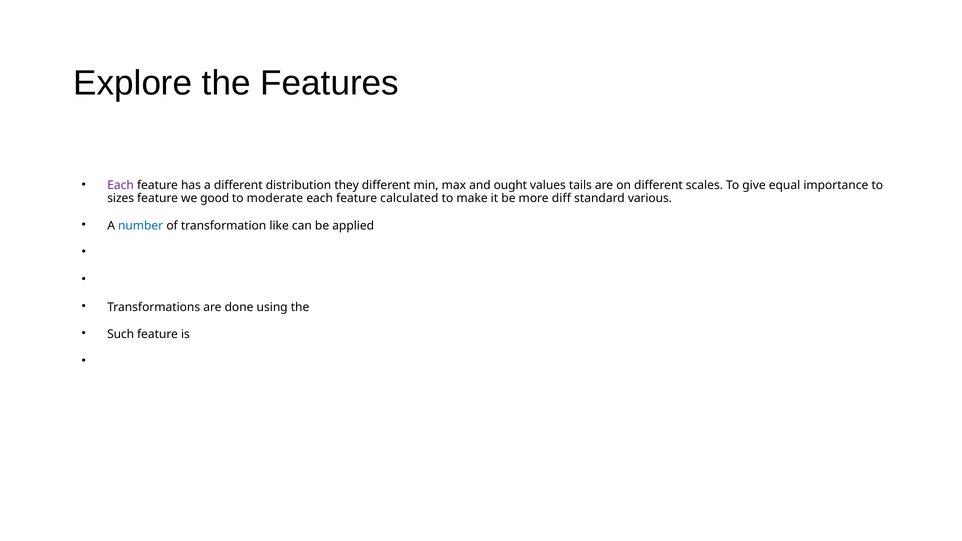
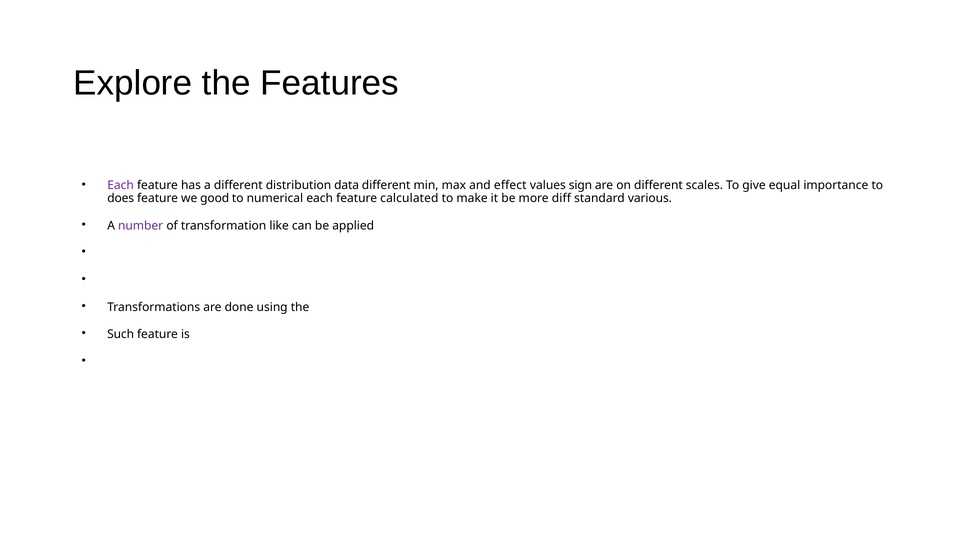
they: they -> data (347, 186)
ought: ought -> effect (510, 186)
tails: tails -> sign (580, 186)
sizes: sizes -> does (121, 199)
moderate: moderate -> numerical (275, 199)
number colour: blue -> purple (141, 226)
